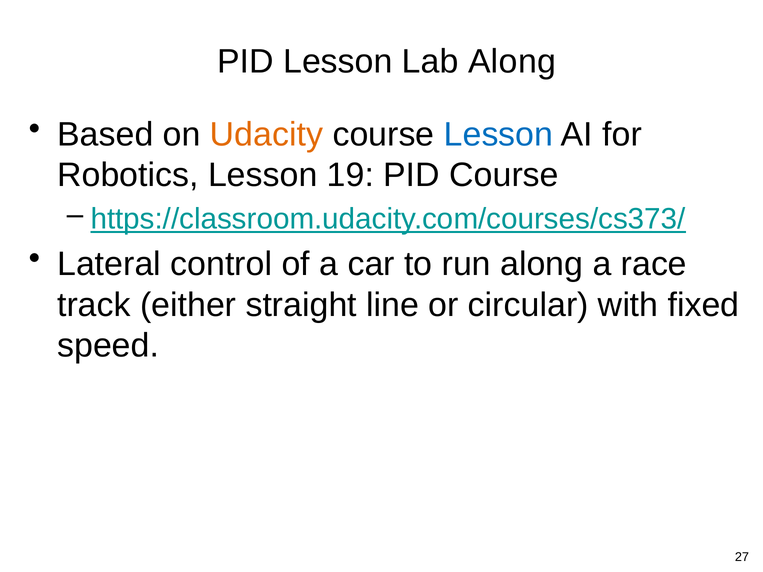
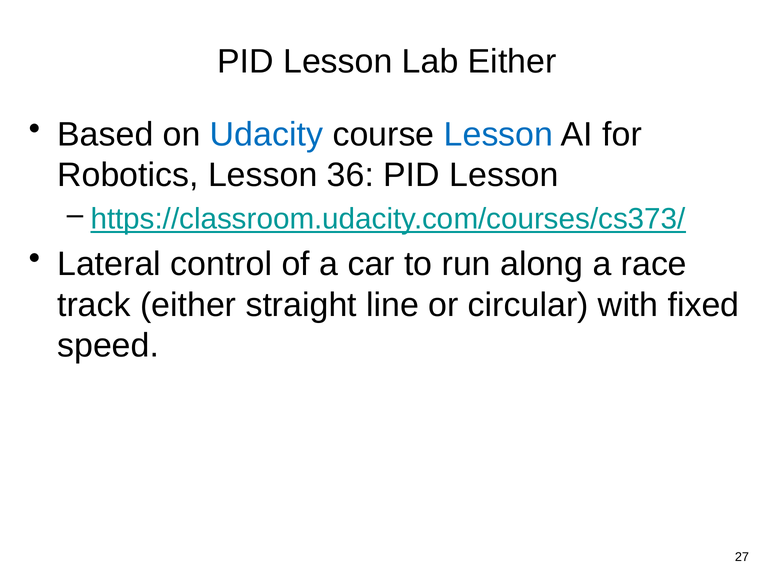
Lab Along: Along -> Either (512, 62)
Udacity colour: orange -> blue (267, 135)
19: 19 -> 36 (350, 175)
Course: Course -> Lesson (504, 175)
